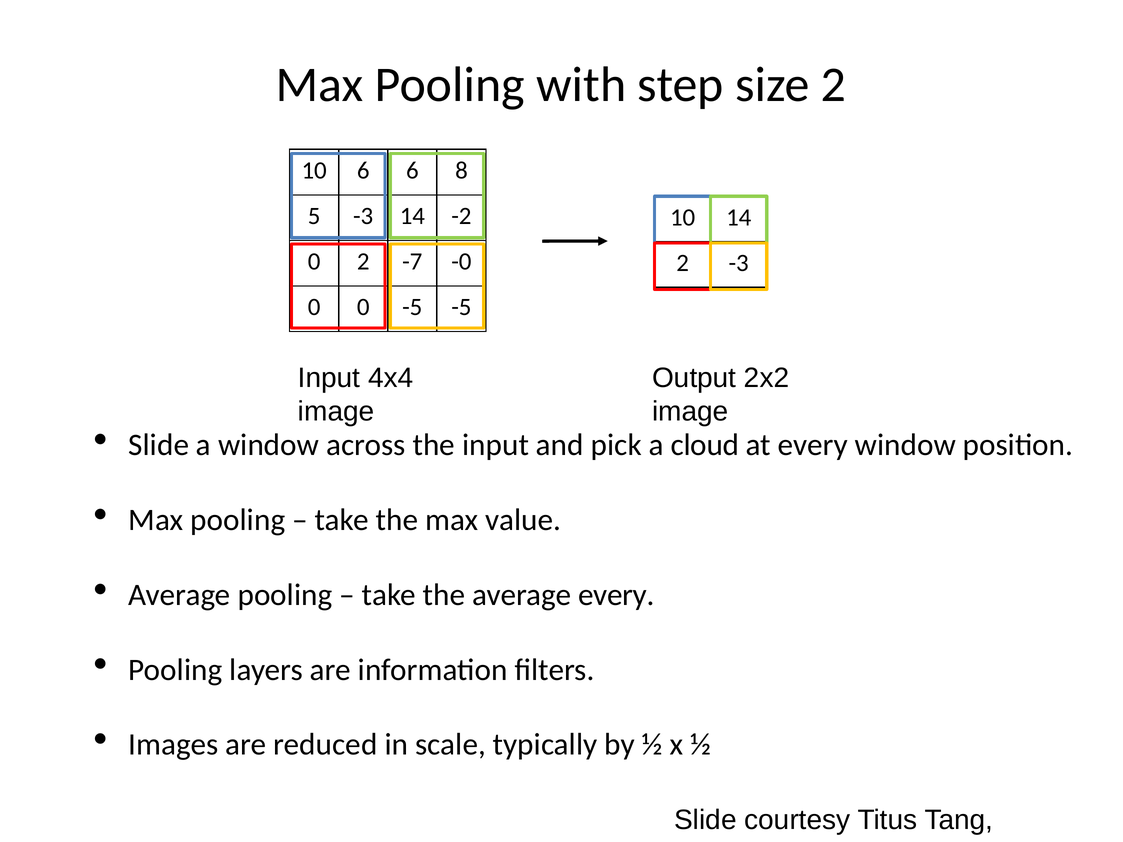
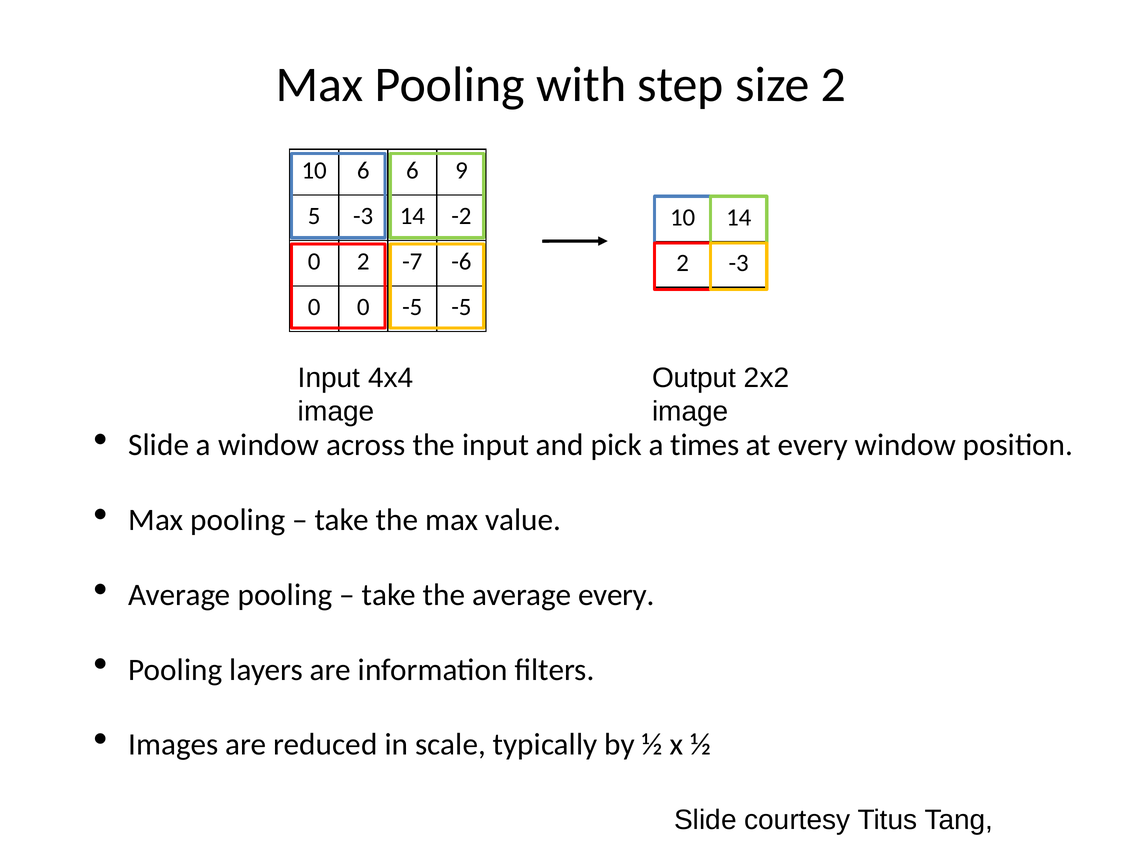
8: 8 -> 9 (461, 171)
-0: -0 -> -6 (461, 262)
cloud: cloud -> times (705, 445)
